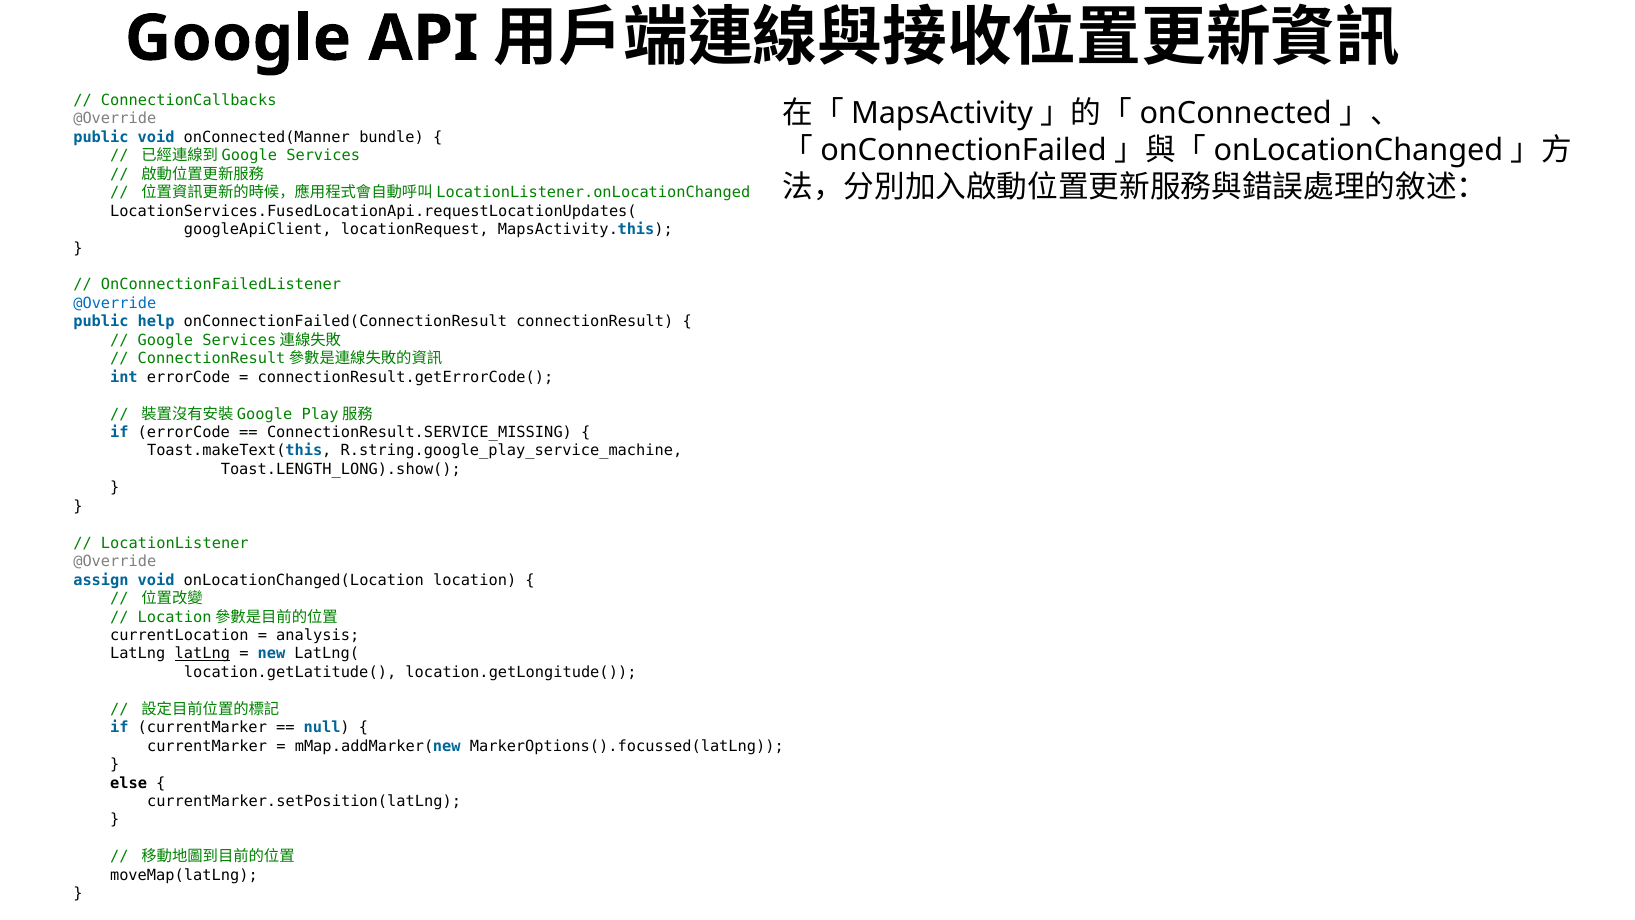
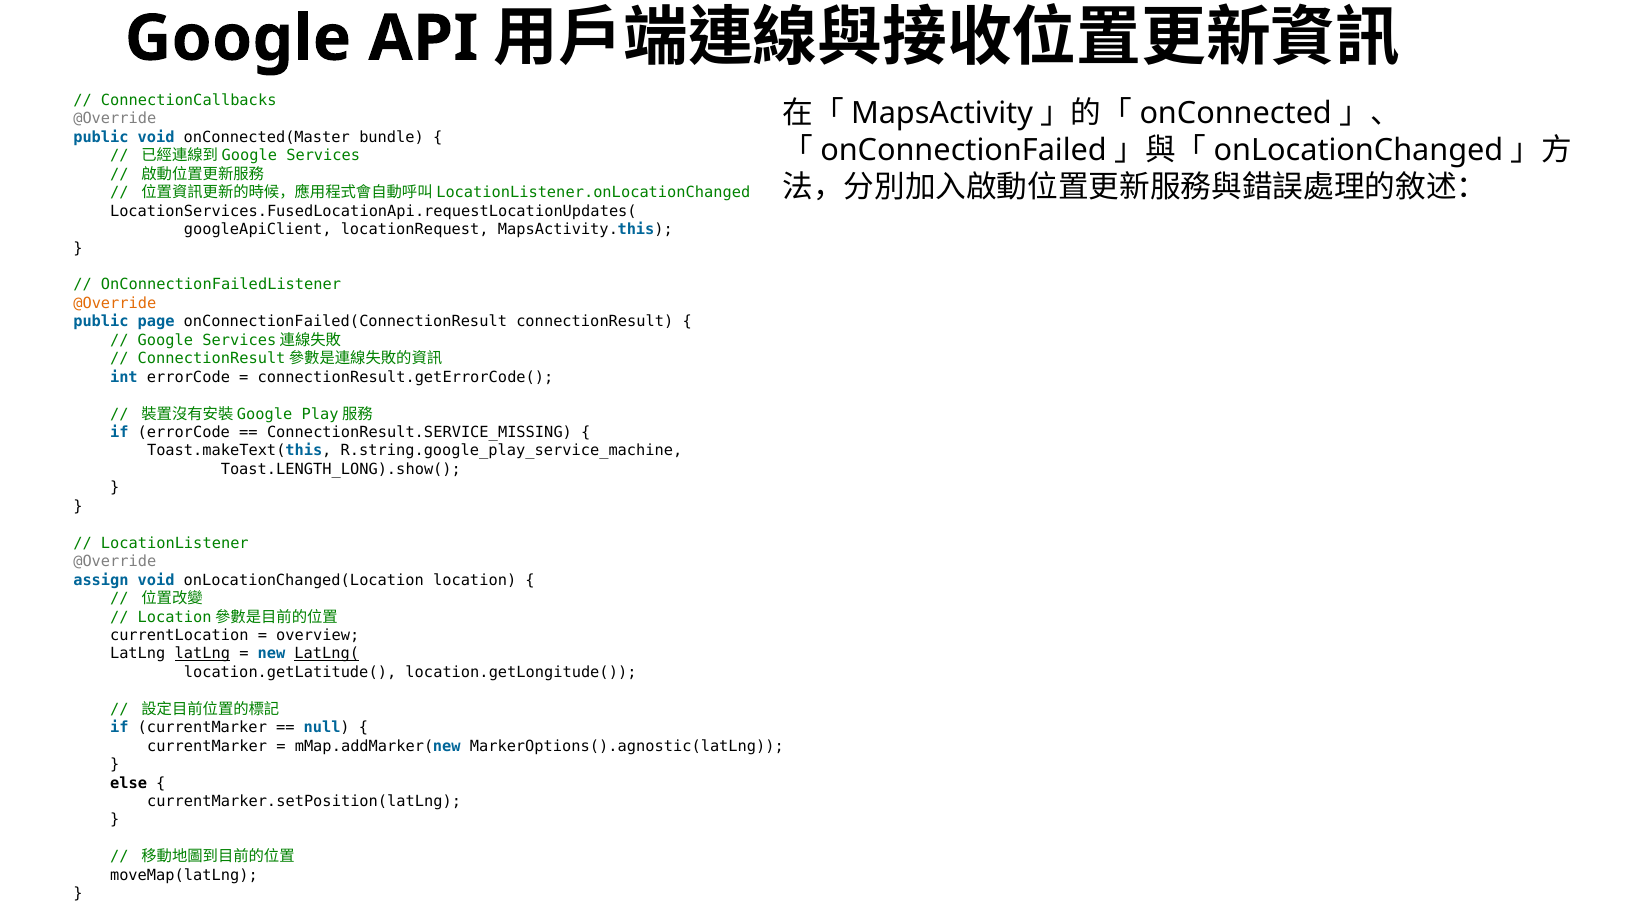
onConnected(Manner: onConnected(Manner -> onConnected(Master (267, 137)
@Override colour: blue -> orange (115, 303)
help: help -> page (156, 322)
analysis: analysis -> overview (318, 635)
LatLng( underline: none -> present (327, 654)
MarkerOptions().focussed(latLng: MarkerOptions().focussed(latLng -> MarkerOptions().agnostic(latLng (627, 746)
